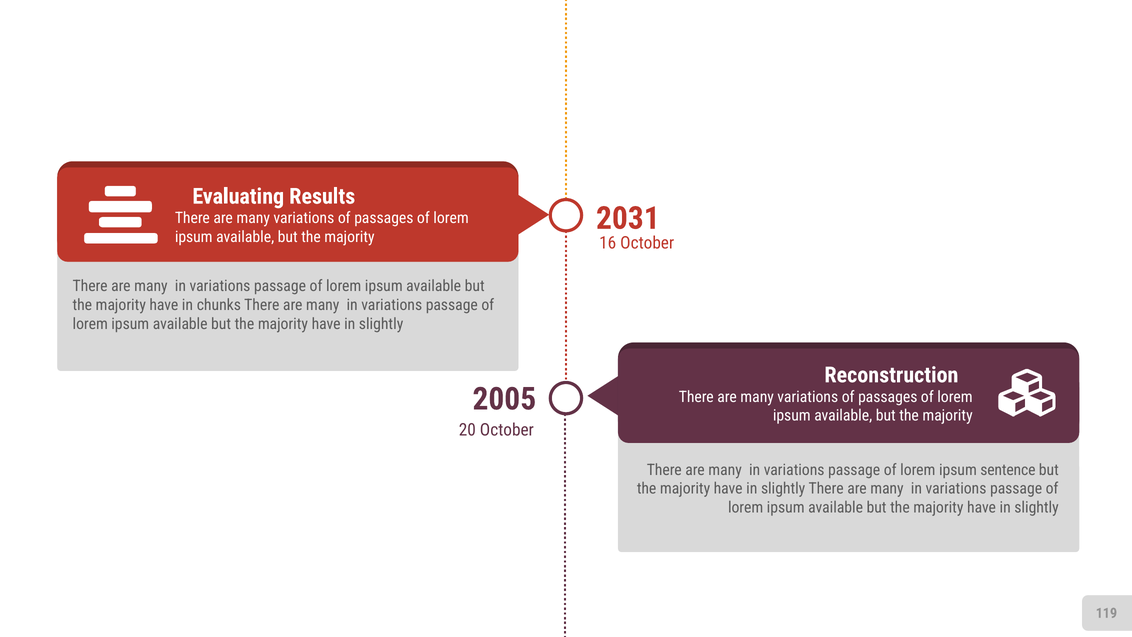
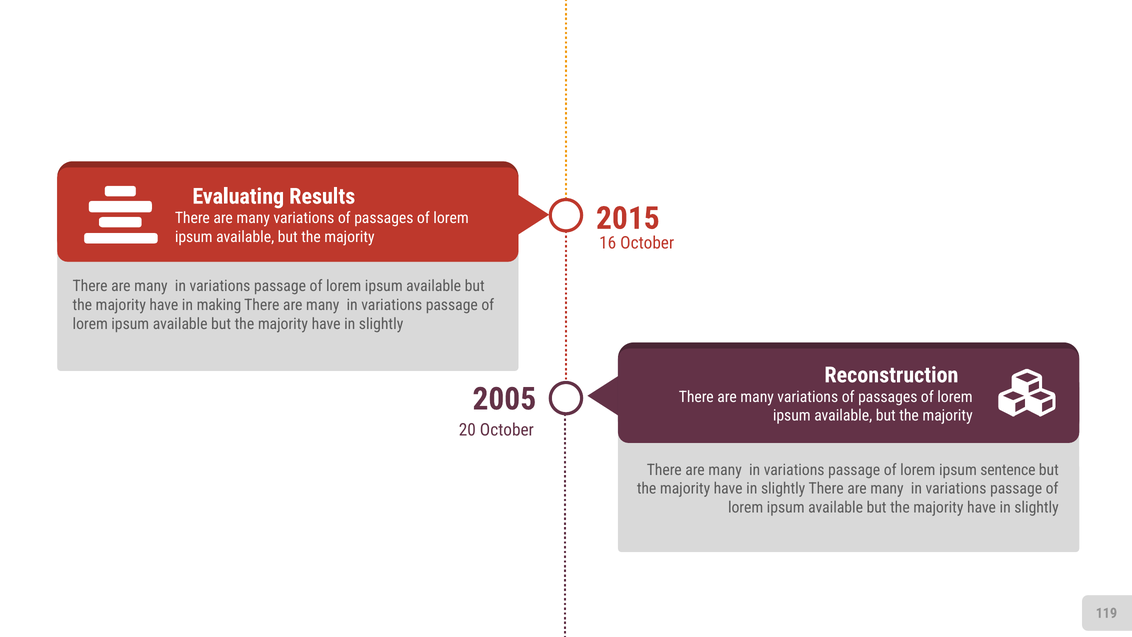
2031: 2031 -> 2015 (628, 218)
chunks: chunks -> making (219, 305)
